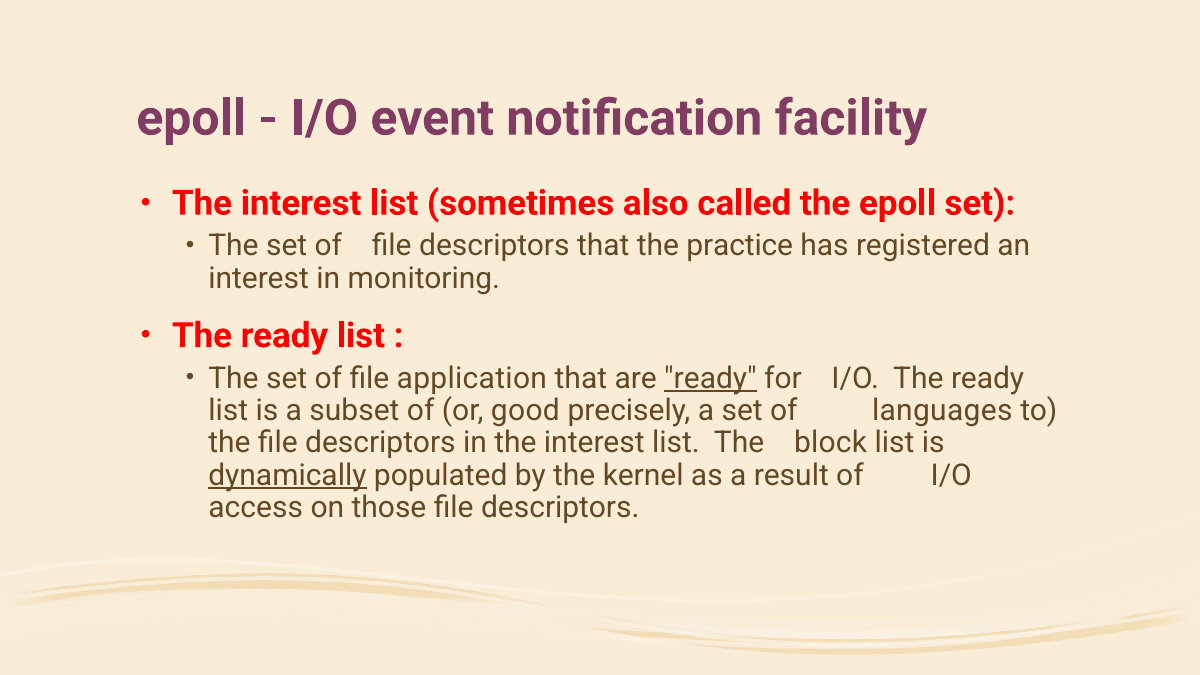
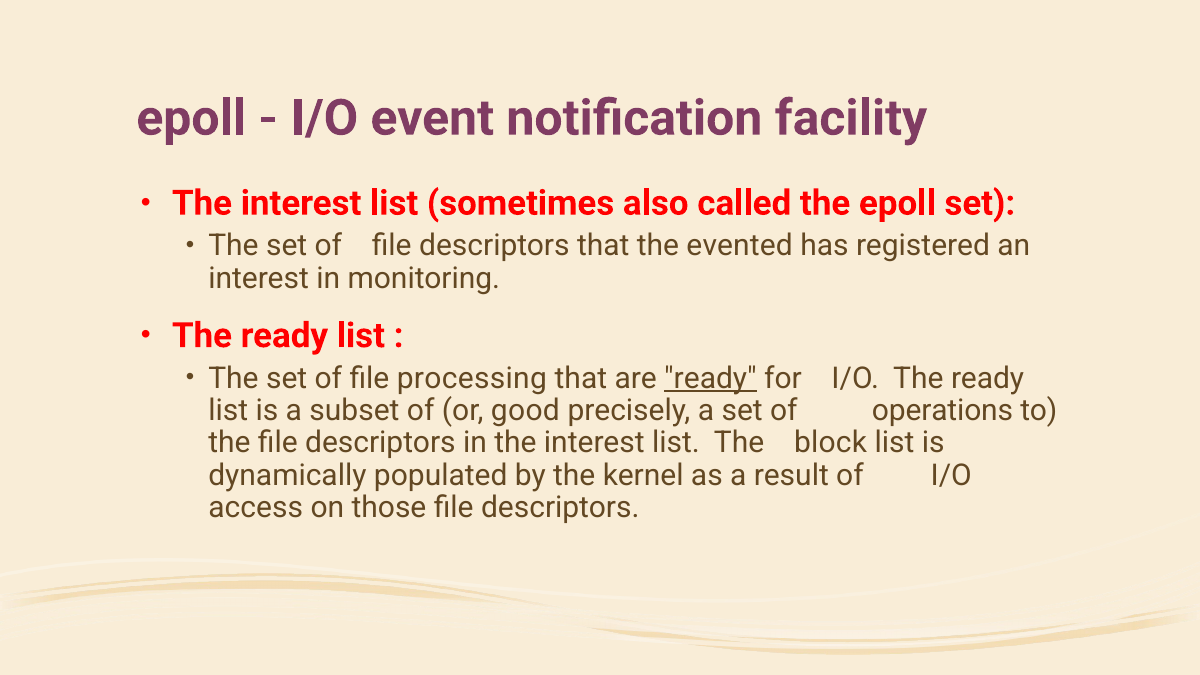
practice: practice -> evented (740, 246)
application: application -> processing (472, 378)
languages: languages -> operations (942, 411)
dynamically underline: present -> none (287, 475)
